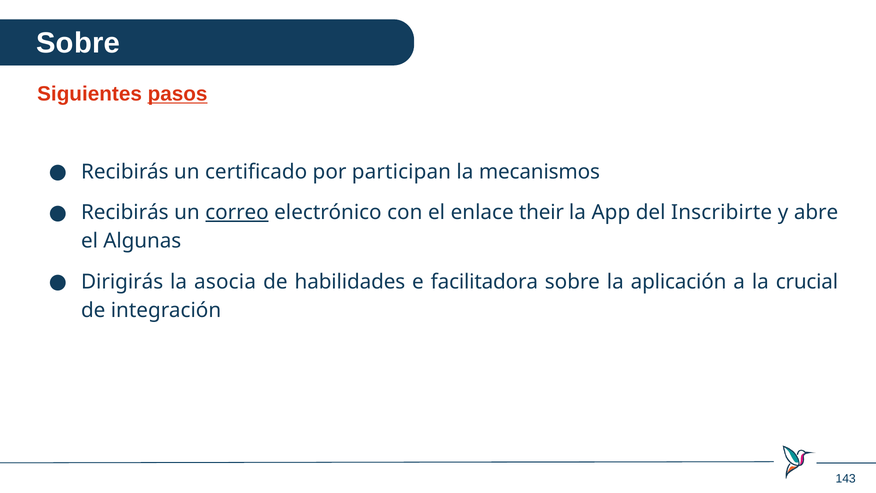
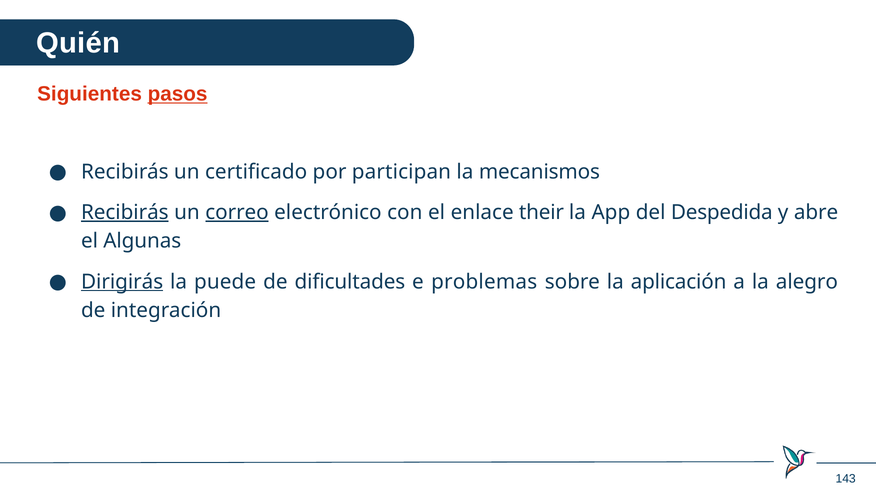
Sobre: Sobre -> Quién (78, 43)
Recibirás underline: none -> present (125, 212)
Inscribirte: Inscribirte -> Despedida (722, 212)
Dirigirás underline: none -> present (122, 282)
asocia: asocia -> puede (225, 282)
habilidades: habilidades -> dificultades (350, 282)
facilitadora: facilitadora -> problemas (484, 282)
crucial: crucial -> alegro (807, 282)
